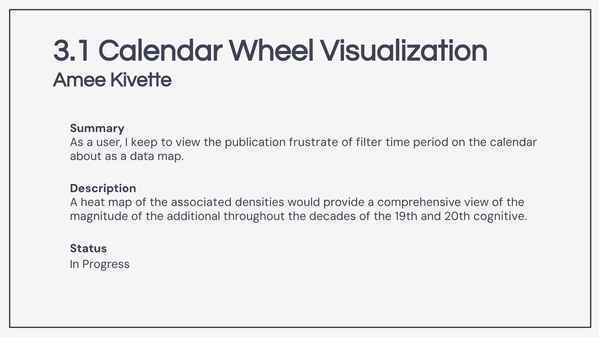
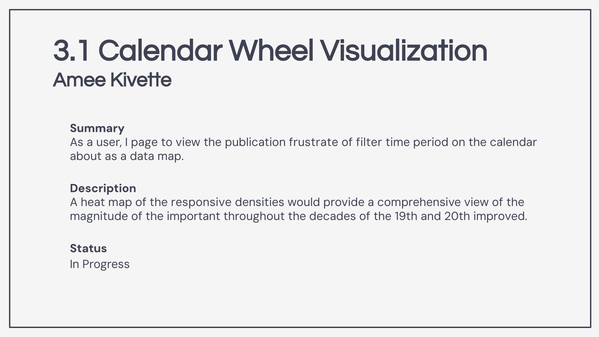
keep: keep -> page (144, 142)
associated: associated -> responsive (201, 202)
additional: additional -> important (194, 216)
cognitive: cognitive -> improved (500, 216)
